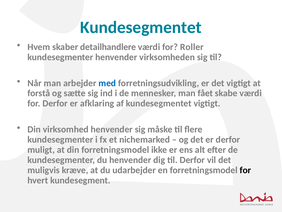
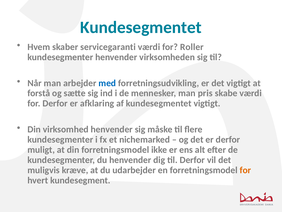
detailhandlere: detailhandlere -> servicegaranti (108, 47)
fået: fået -> pris (205, 93)
for colour: black -> orange (245, 170)
